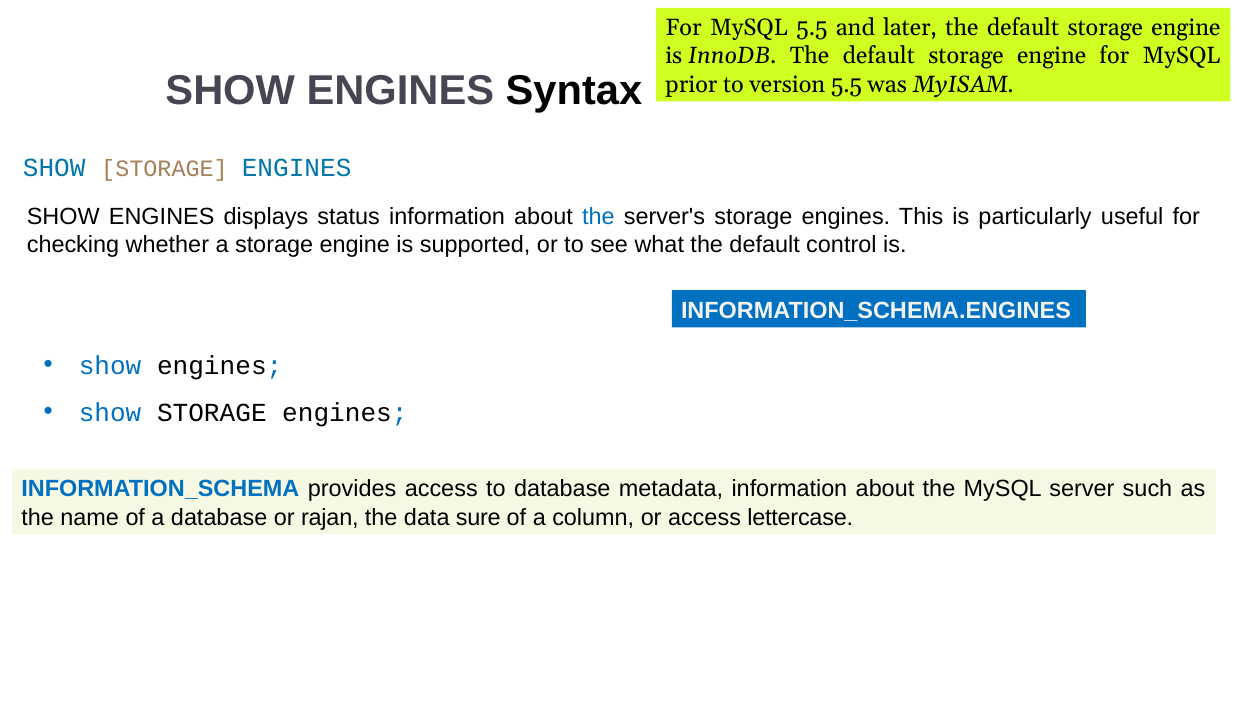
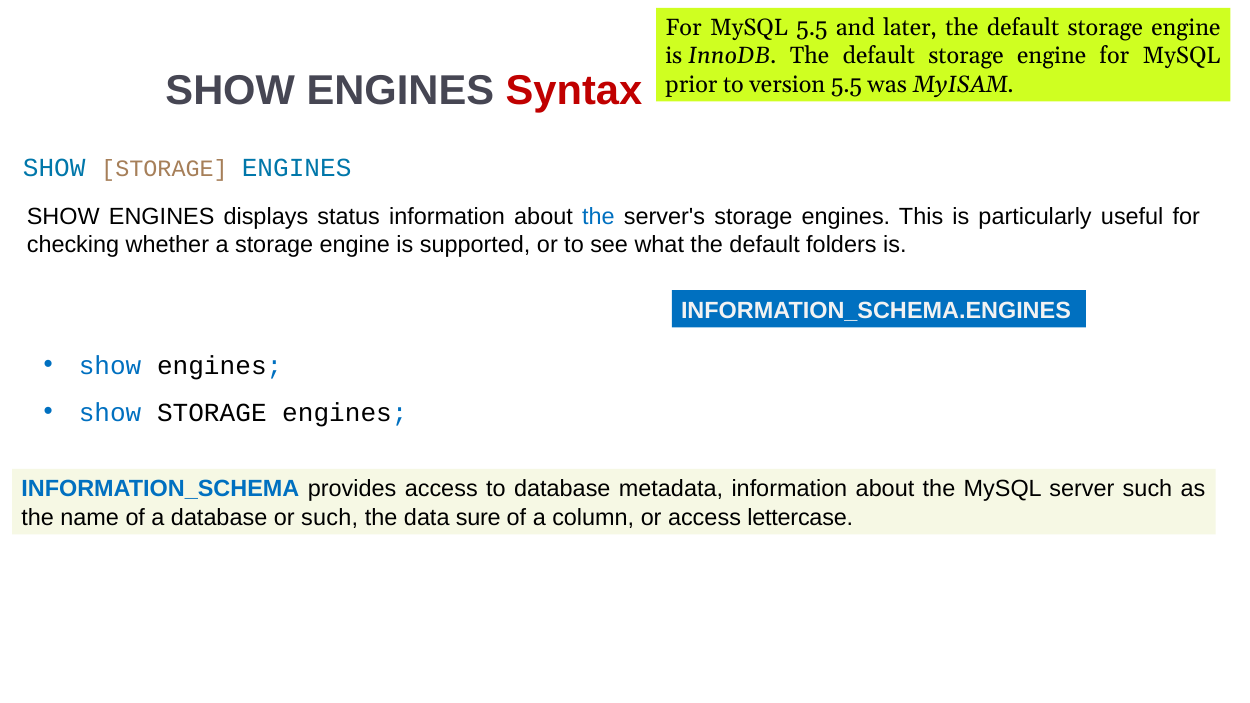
Syntax colour: black -> red (574, 90)
control: control -> folders (841, 245)
or rajan: rajan -> such (330, 517)
